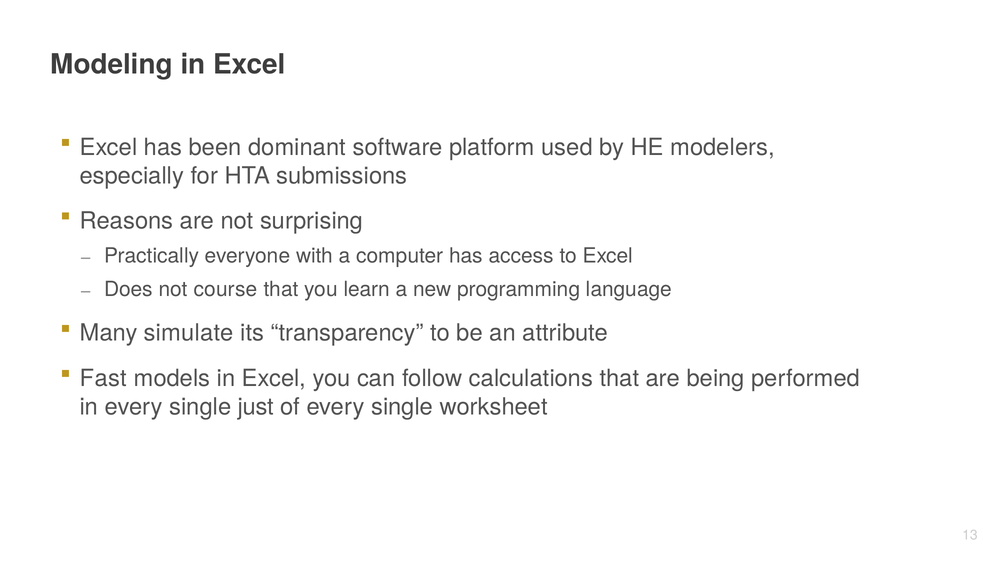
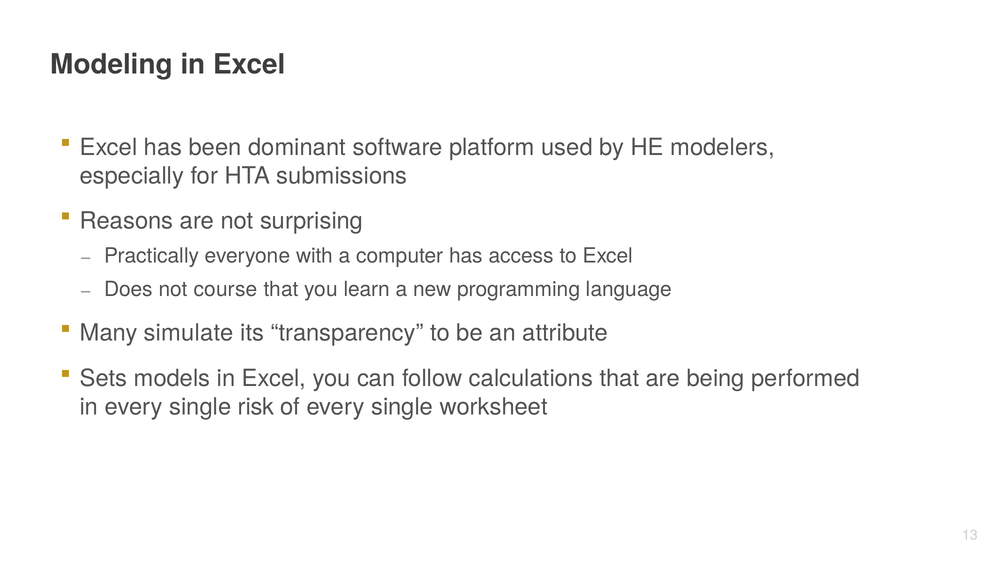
Fast: Fast -> Sets (104, 379)
just: just -> risk (256, 407)
